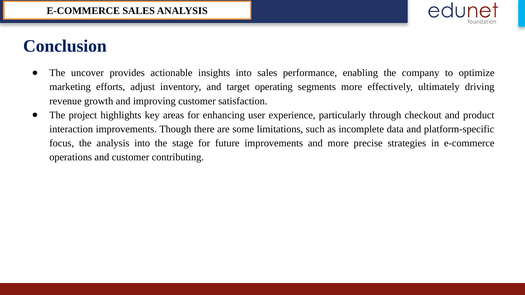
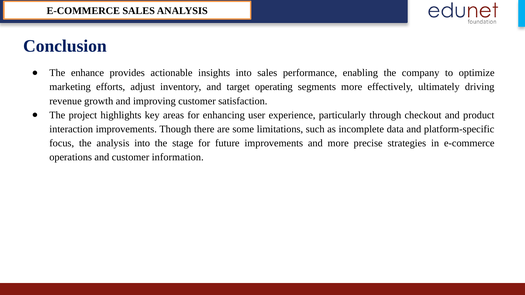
uncover: uncover -> enhance (87, 73)
contributing: contributing -> information (178, 157)
